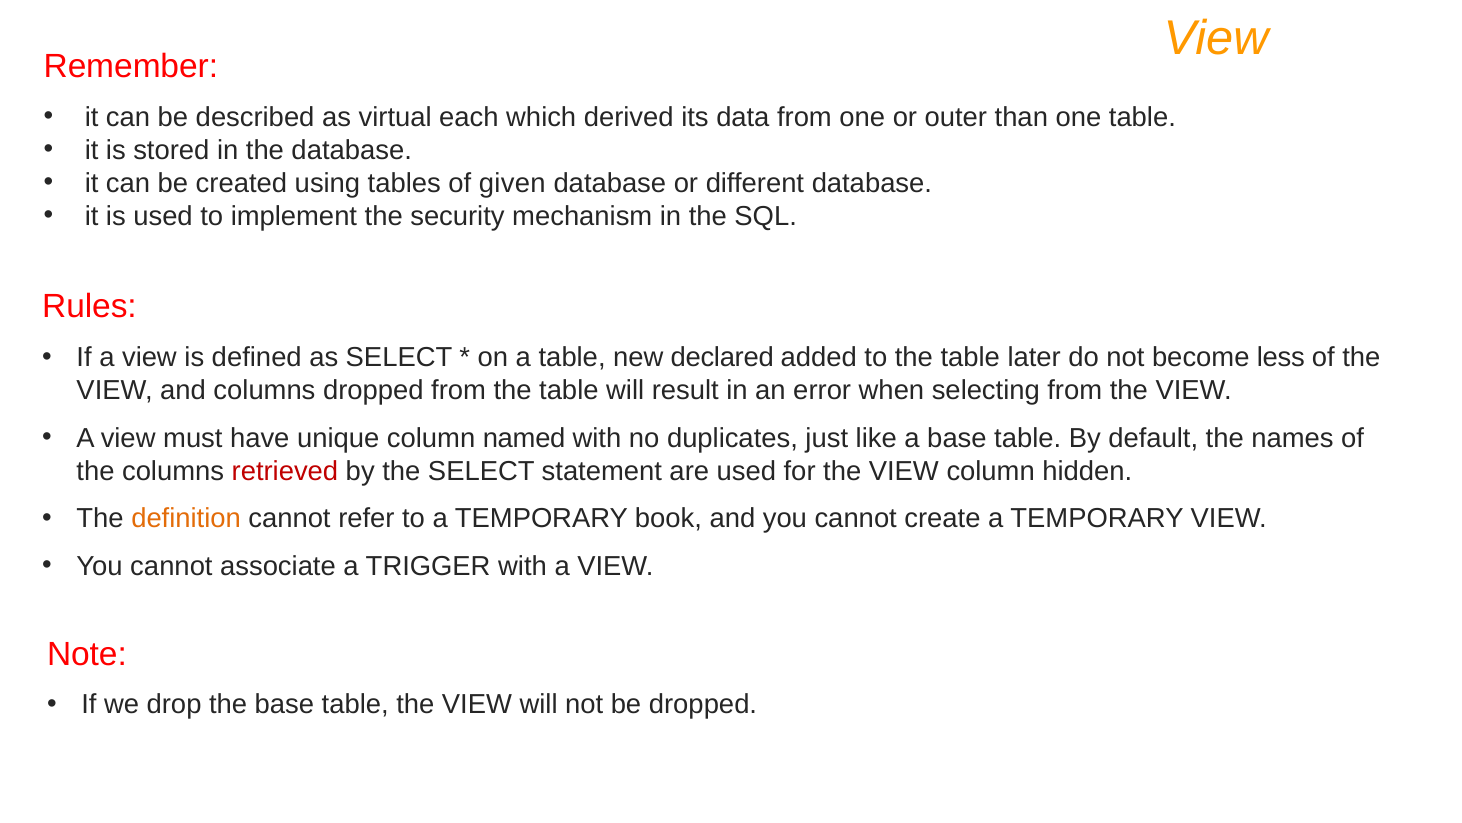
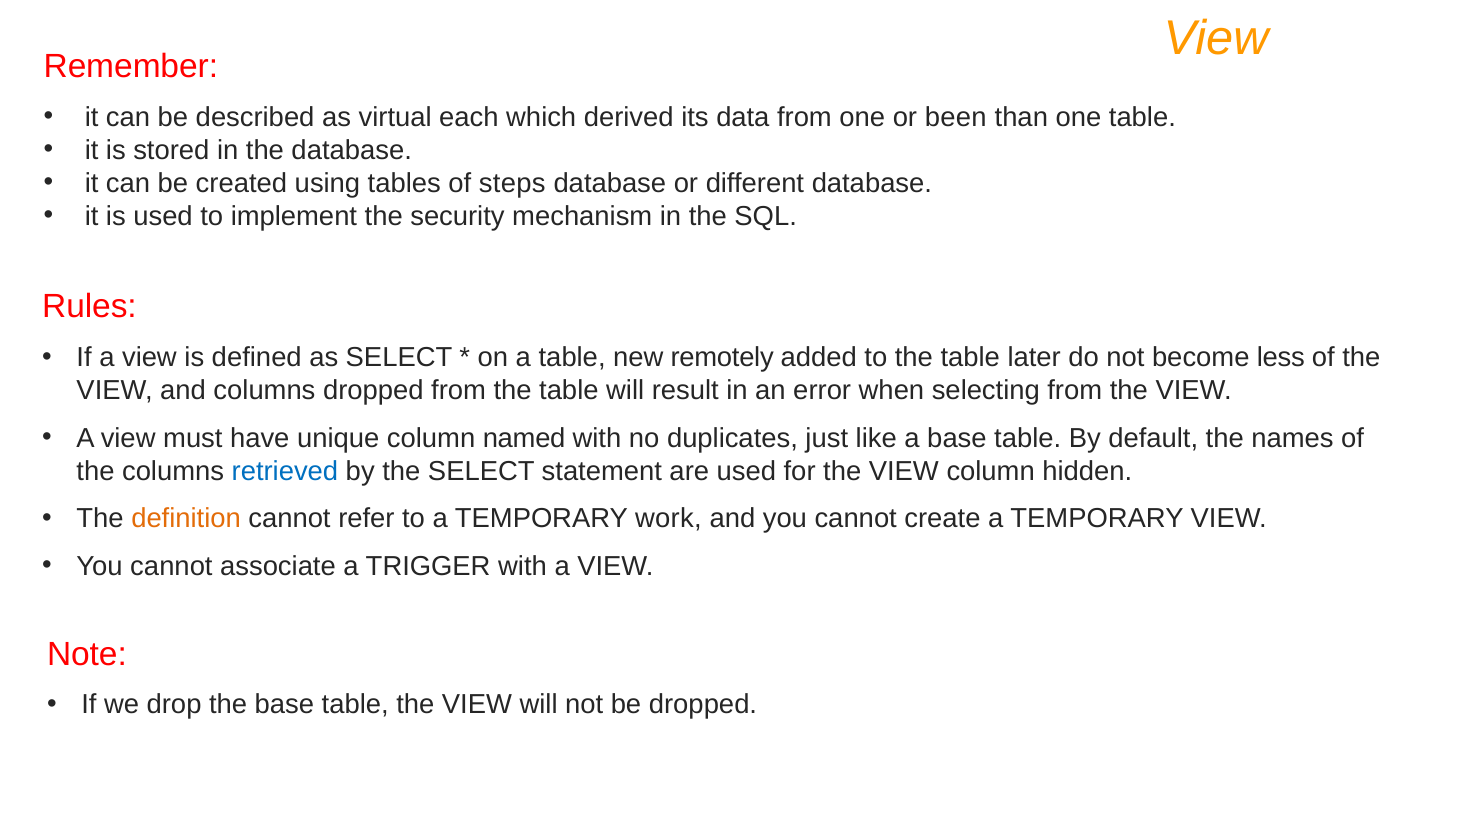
outer: outer -> been (956, 117)
given: given -> steps (512, 183)
declared: declared -> remotely (722, 357)
retrieved colour: red -> blue (285, 471)
book: book -> work (668, 518)
